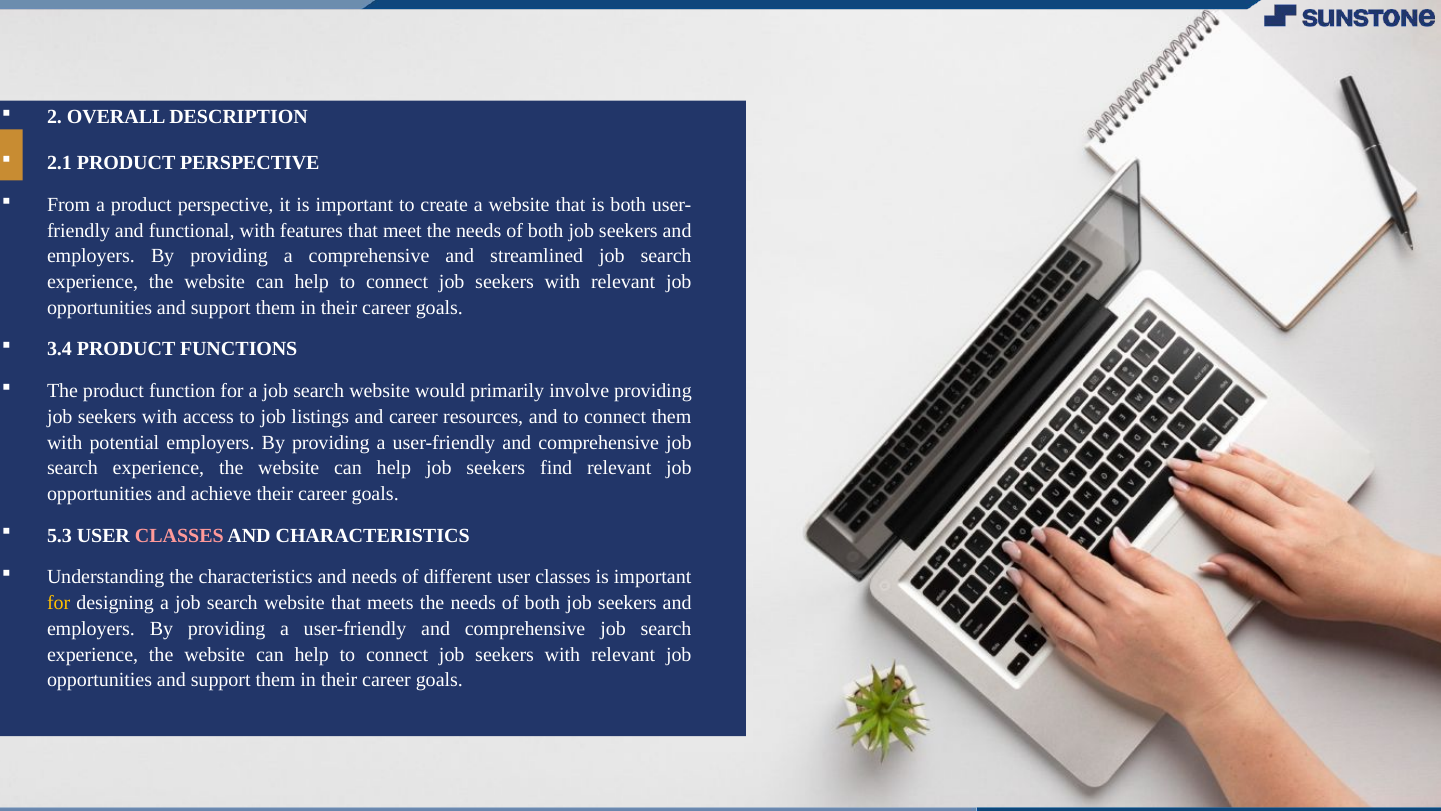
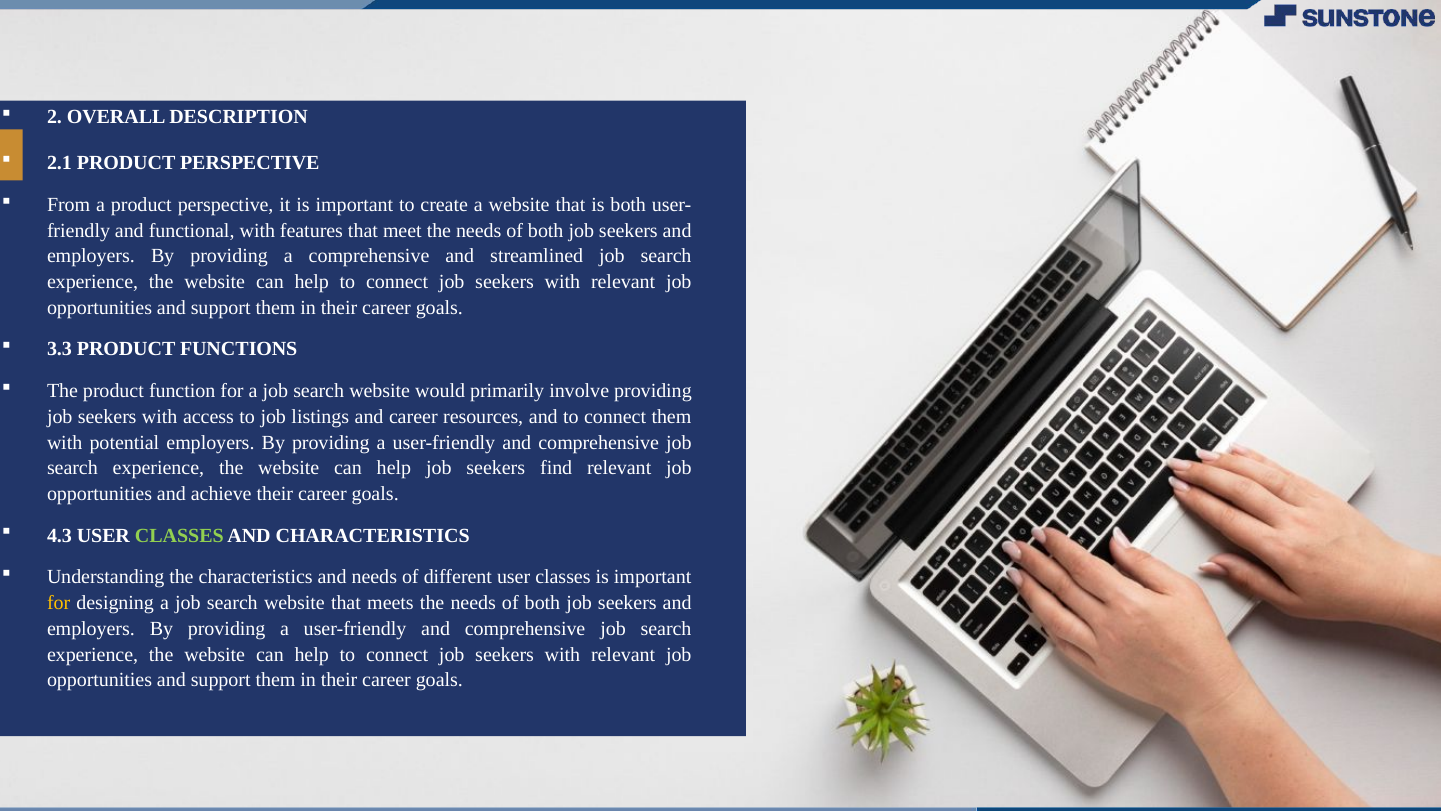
3.4: 3.4 -> 3.3 (59, 349)
5.3: 5.3 -> 4.3 (59, 535)
CLASSES colour: pink -> light green (179, 535)
